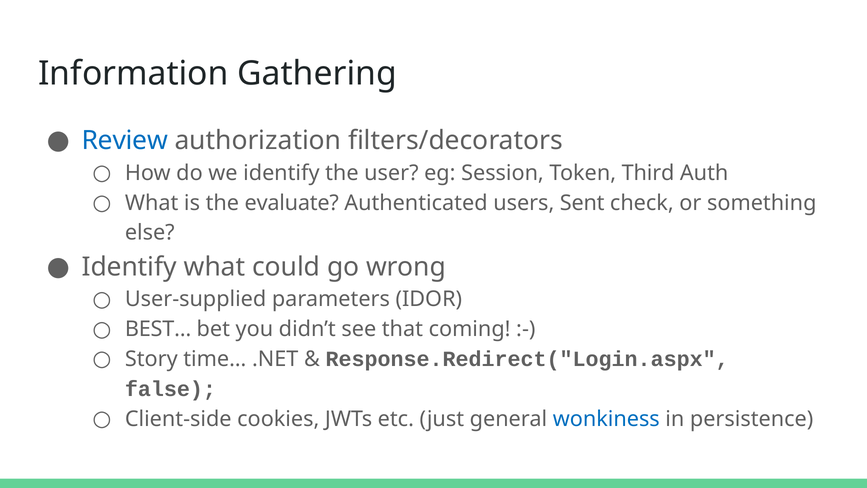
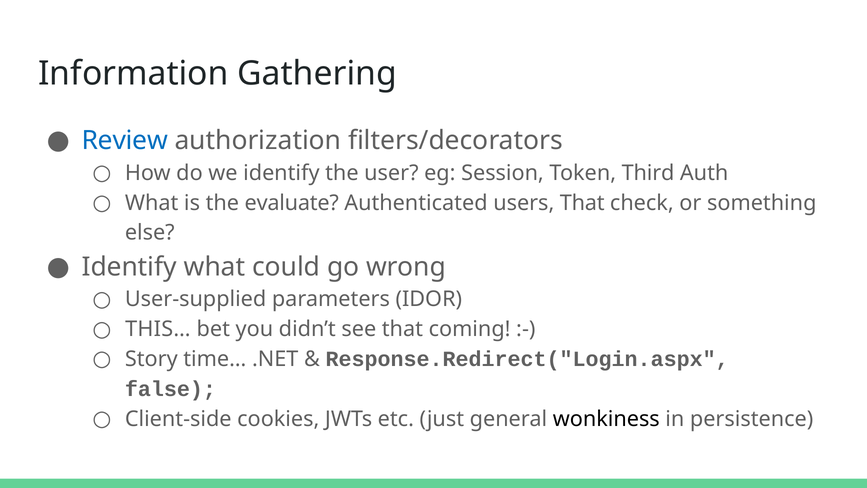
users Sent: Sent -> That (582, 203)
BEST…: BEST… -> THIS… (158, 329)
wonkiness colour: blue -> black (606, 419)
